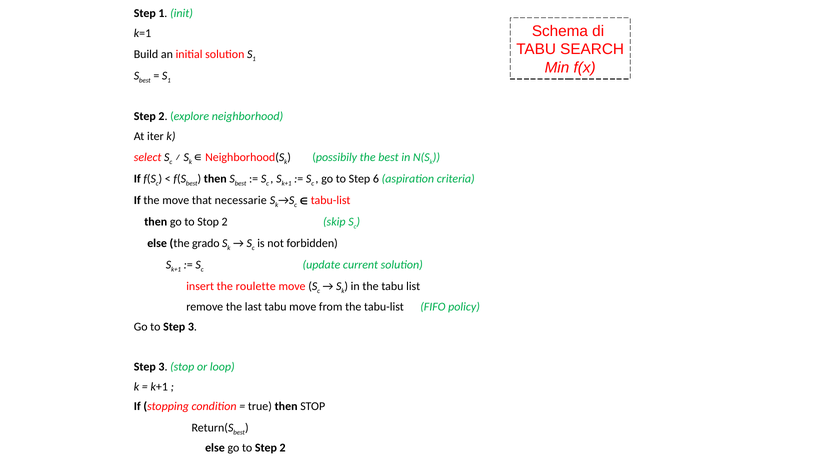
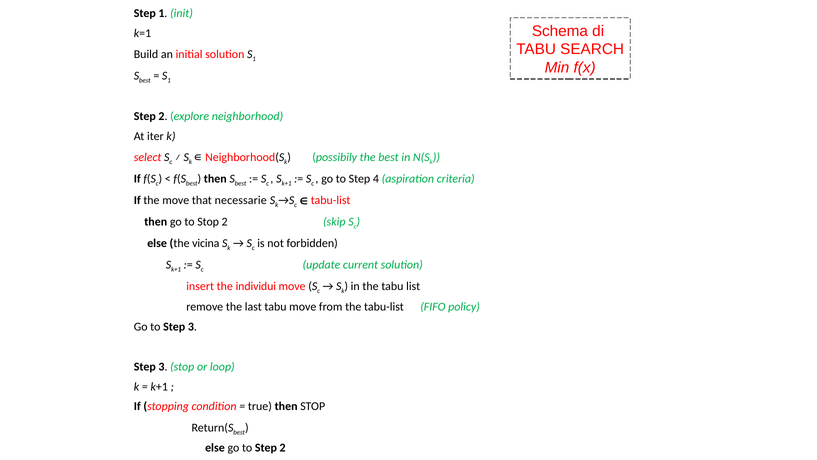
6: 6 -> 4 (376, 179)
grado: grado -> vicina (206, 243)
roulette: roulette -> individui (256, 286)
